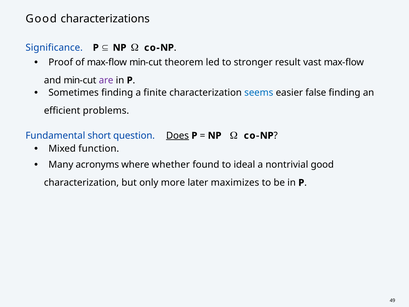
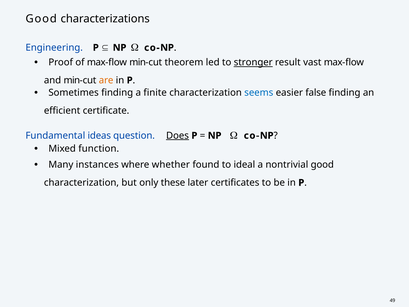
Significance: Significance -> Engineering (54, 48)
stronger underline: none -> present (253, 62)
are colour: purple -> orange (106, 80)
problems: problems -> certificate (106, 111)
short: short -> ideas (99, 135)
acronyms: acronyms -> instances (97, 165)
more: more -> these (173, 183)
maximizes: maximizes -> certificates (235, 183)
